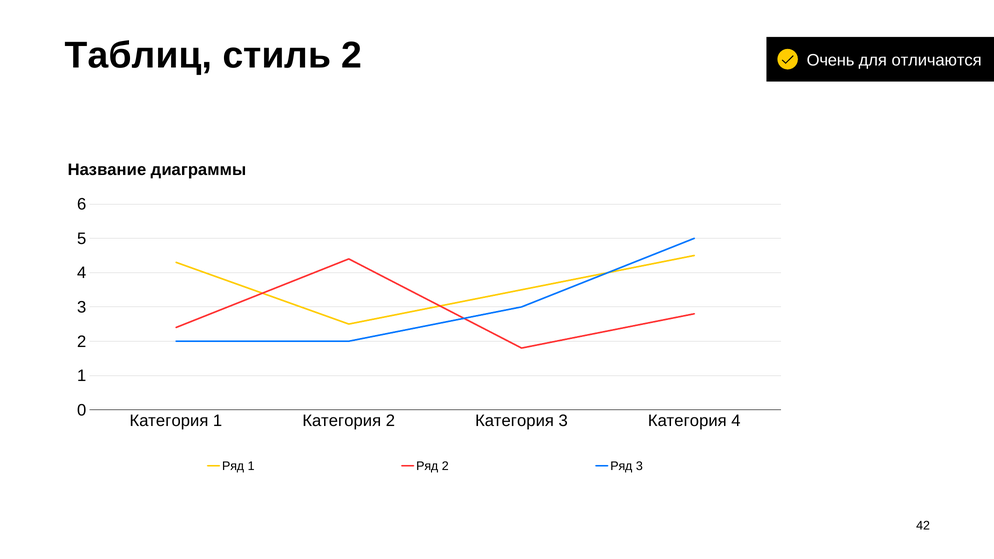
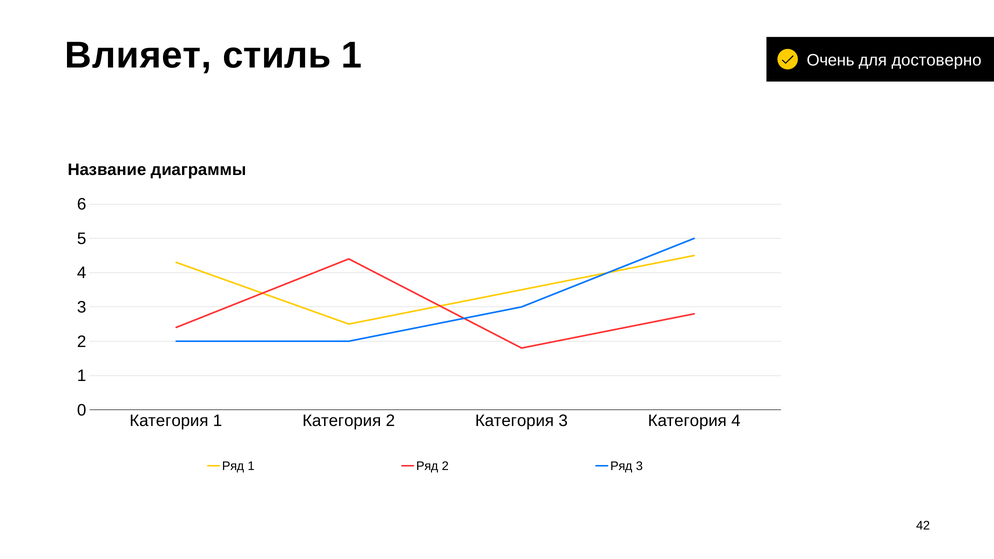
Таблиц: Таблиц -> Влияет (138, 55)
стиль 2: 2 -> 1 (352, 55)
отличаются: отличаются -> достоверно (937, 60)
